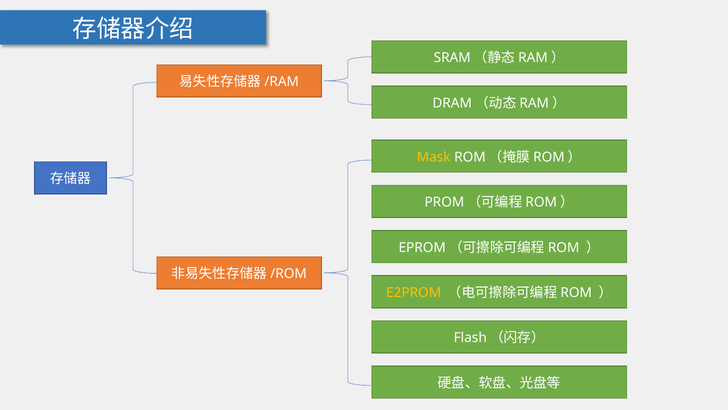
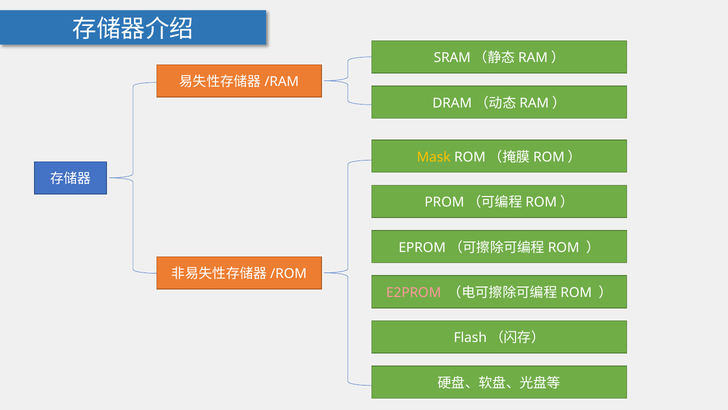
E2PROM colour: yellow -> pink (414, 292)
